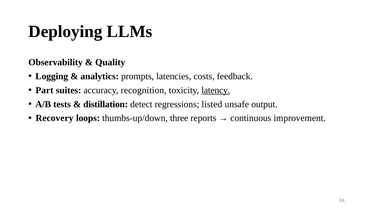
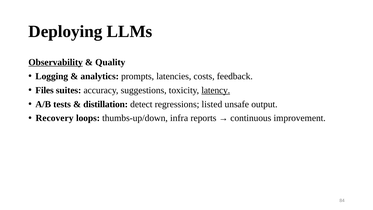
Observability underline: none -> present (56, 62)
Part: Part -> Files (45, 90)
recognition: recognition -> suggestions (144, 90)
three: three -> infra (179, 118)
